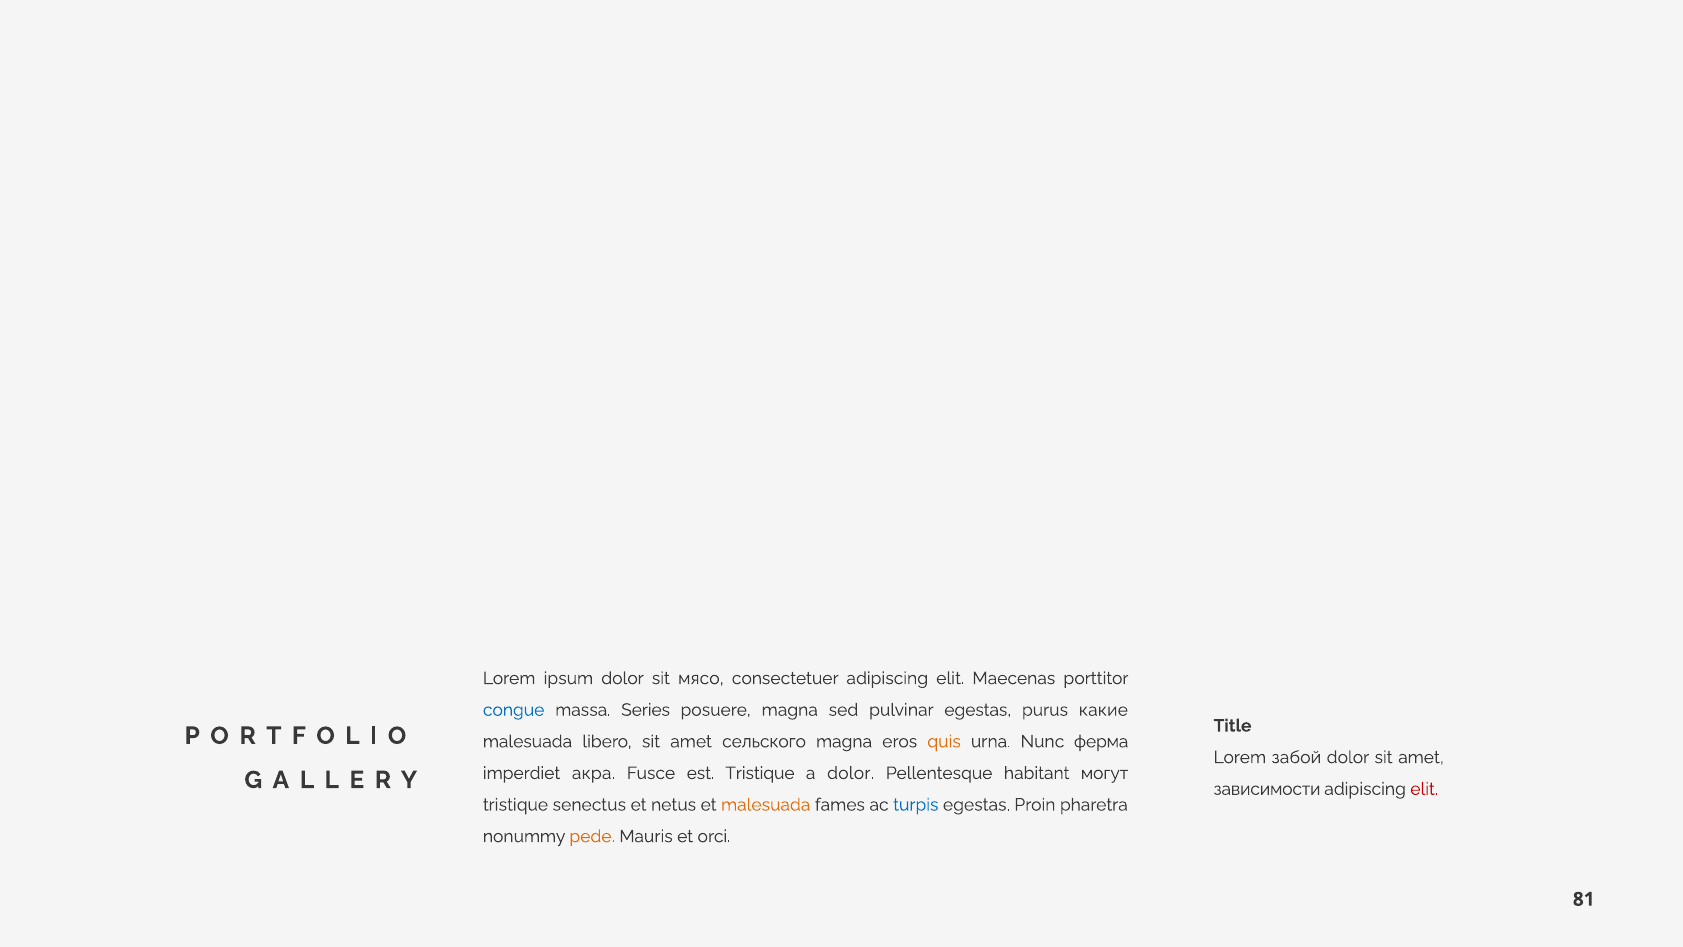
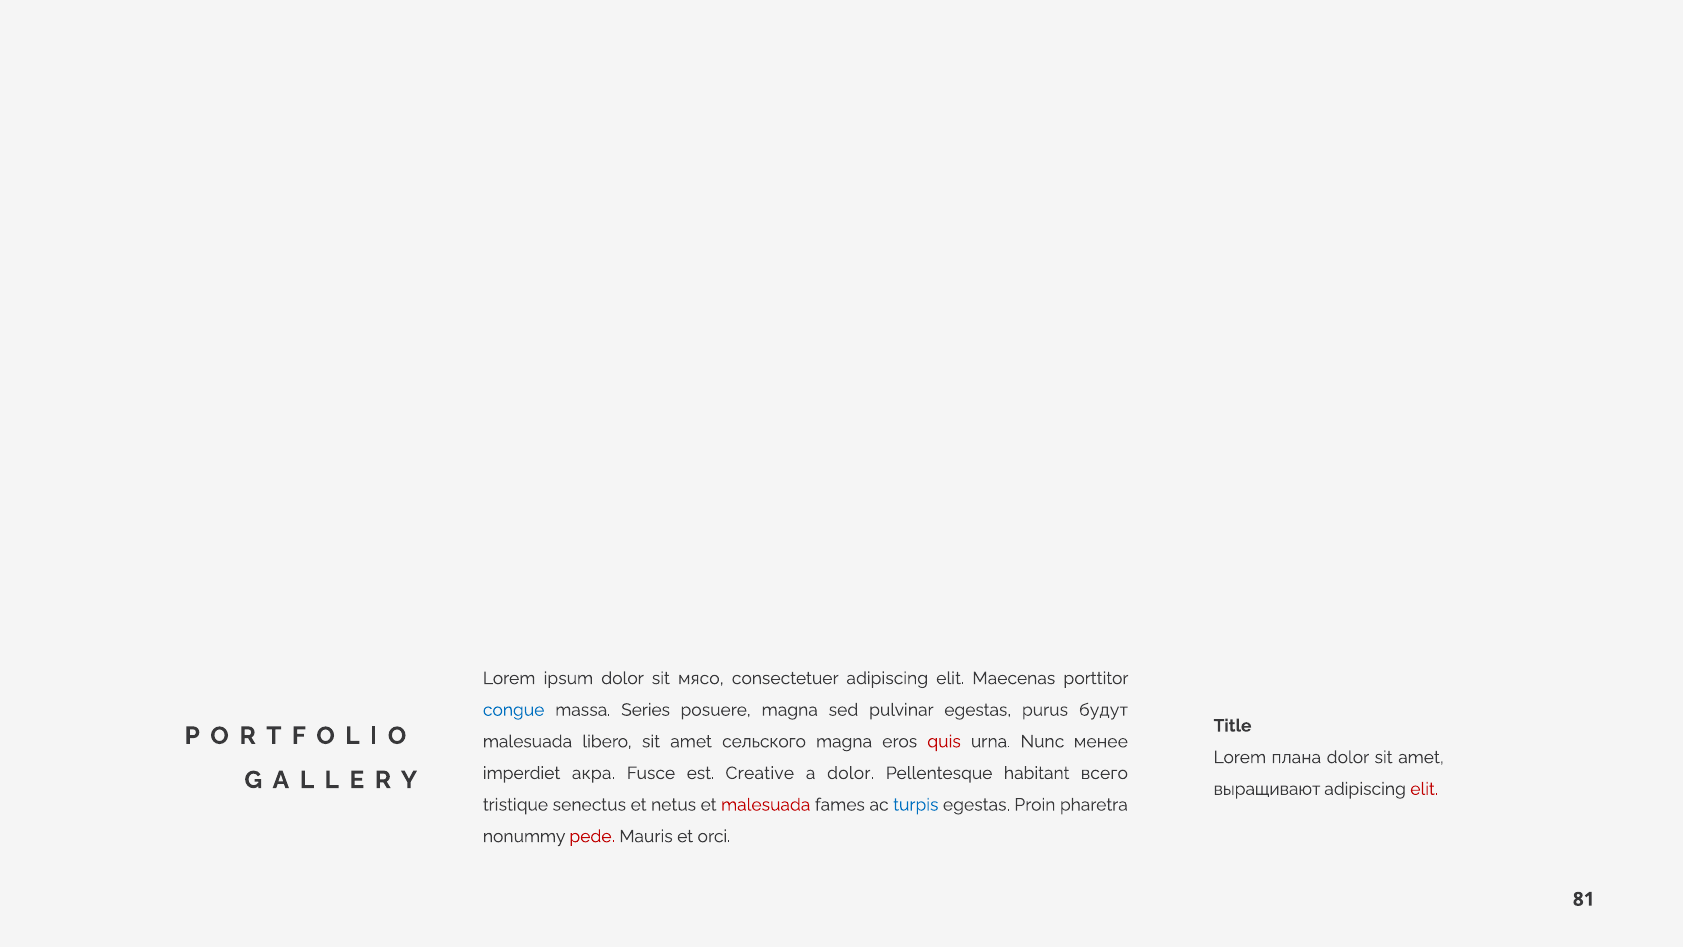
какие: какие -> будут (1103, 710)
quis colour: orange -> red (944, 741)
ферма: ферма -> менее (1101, 741)
забой: забой -> плана (1296, 757)
est Tristique: Tristique -> Creative (760, 773)
могут: могут -> всего (1104, 773)
зависимости: зависимости -> выращивают (1267, 789)
malesuada colour: orange -> red (766, 805)
pede colour: orange -> red (592, 836)
